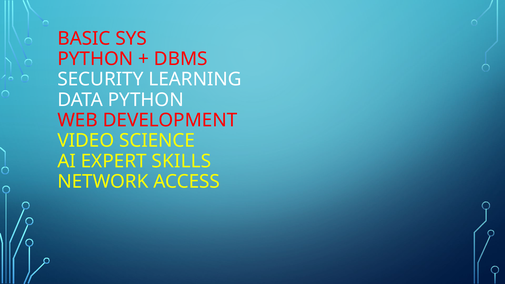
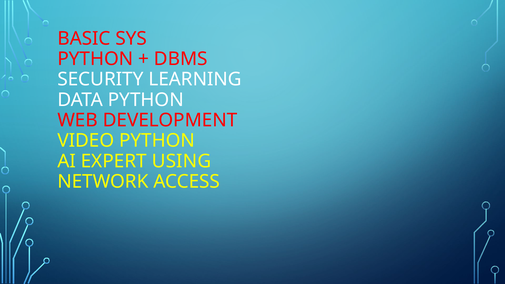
VIDEO SCIENCE: SCIENCE -> PYTHON (157, 141)
SKILLS: SKILLS -> USING (181, 161)
